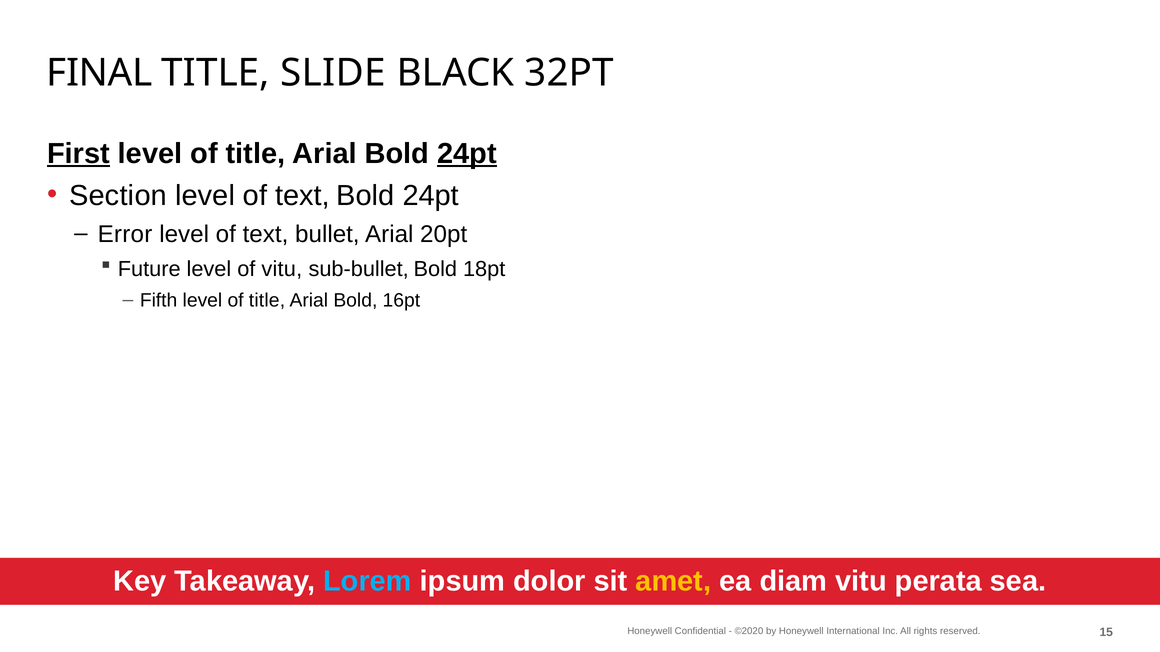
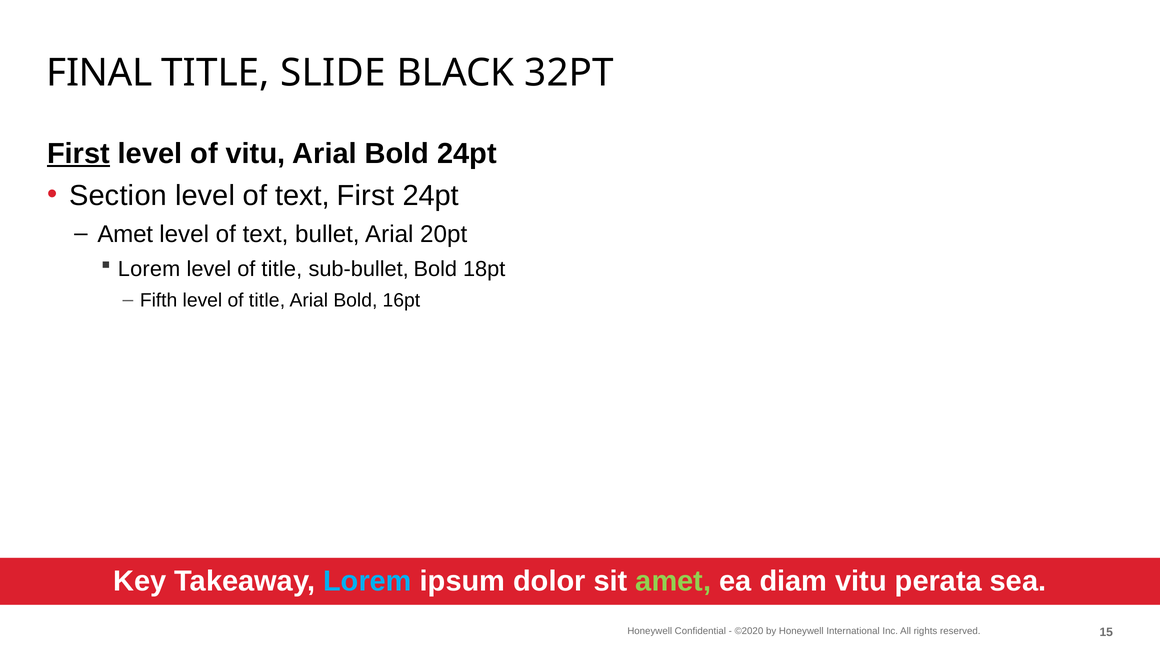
title: title -> vitu (256, 154)
24pt underline: present -> none (467, 154)
text Bold: Bold -> First (365, 196)
Error: Error -> Amet (125, 234)
Future: Future -> Lorem (149, 269)
vitu: vitu -> title (282, 269)
amet colour: yellow -> light green (673, 582)
